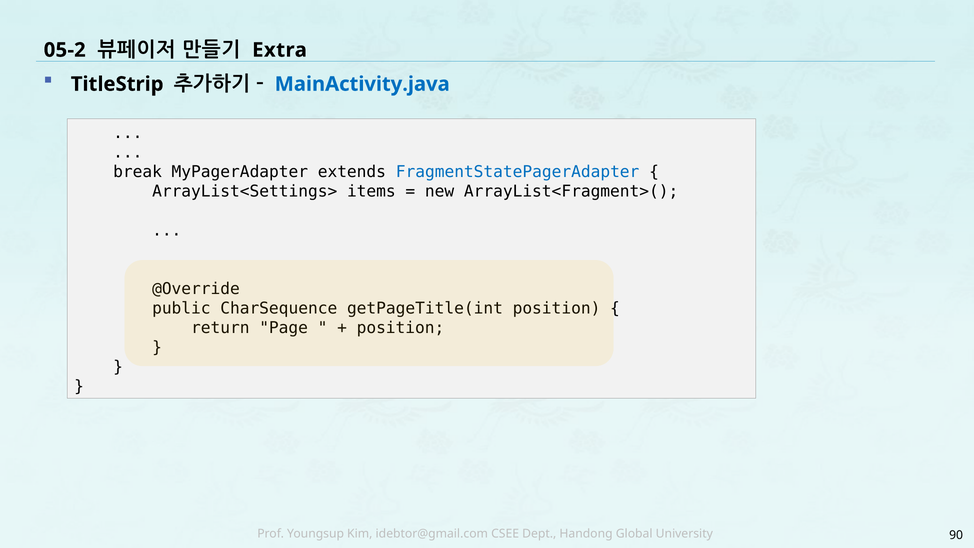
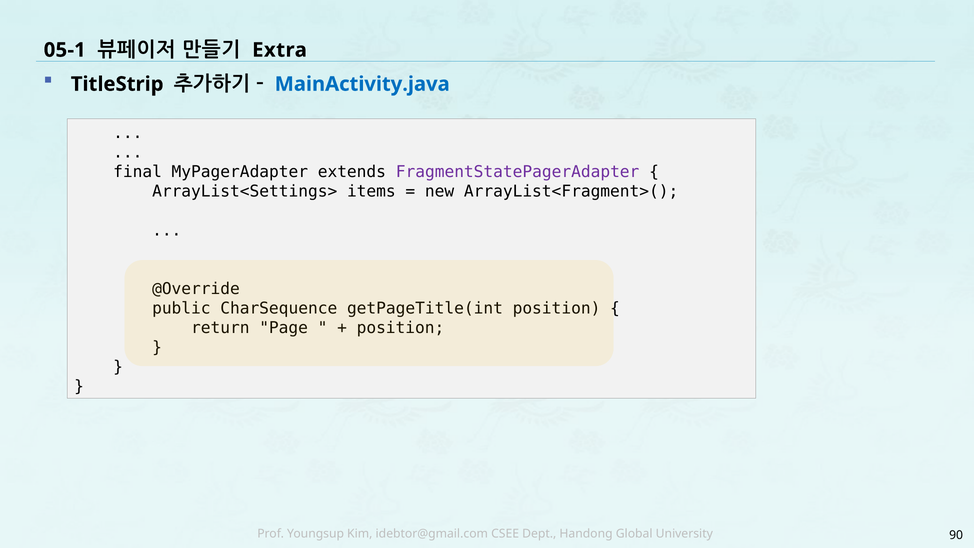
05-2: 05-2 -> 05-1 (65, 50)
break: break -> final (138, 172)
FragmentStatePagerAdapter colour: blue -> purple (518, 172)
